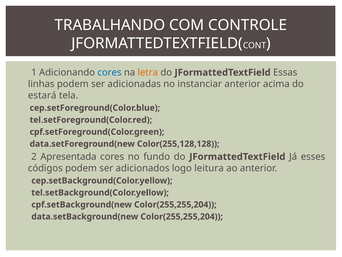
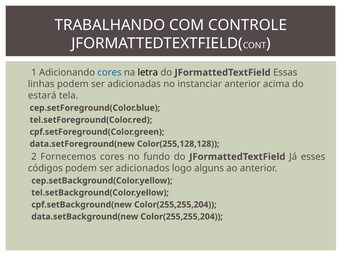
letra colour: orange -> black (148, 72)
Apresentada: Apresentada -> Fornecemos (68, 156)
leitura: leitura -> alguns (209, 168)
